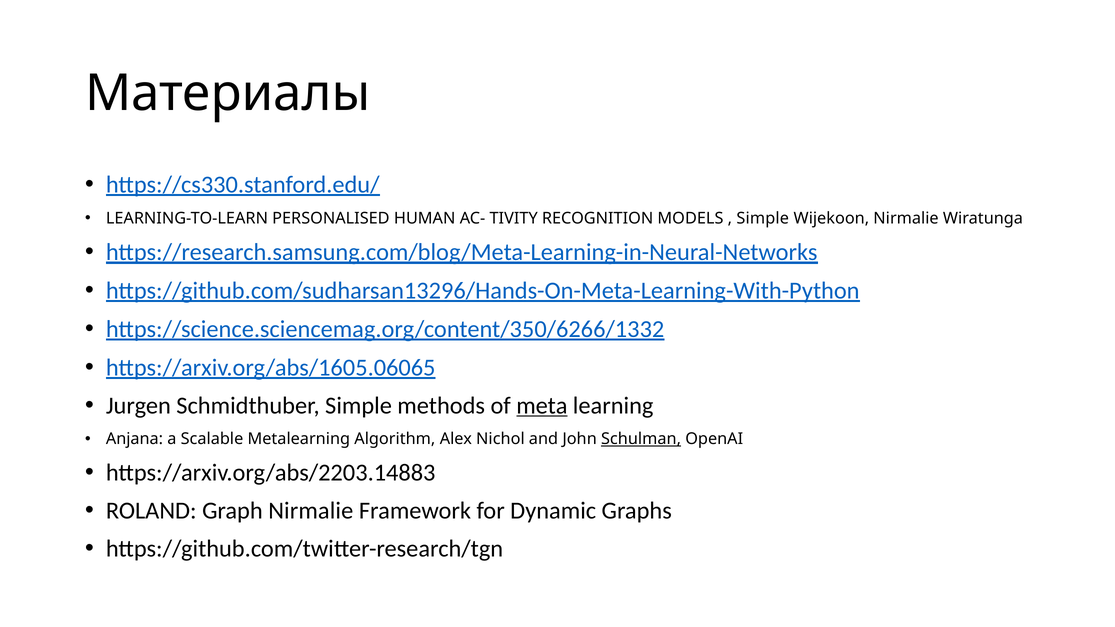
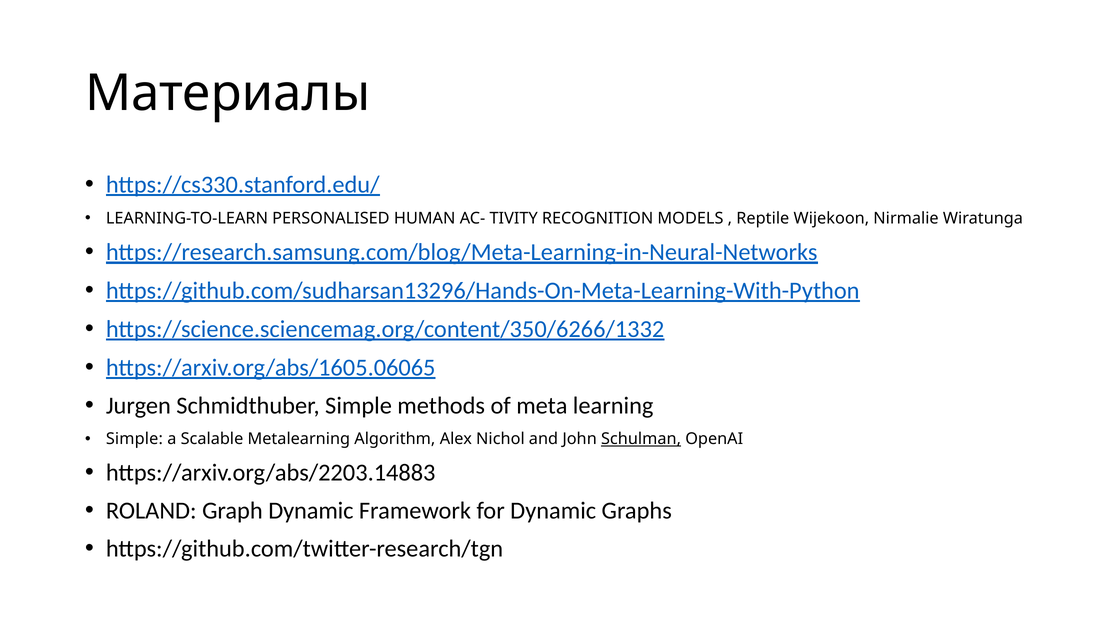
Simple: Simple -> Reptile (763, 218)
meta underline: present -> none (542, 406)
Anjana: Anjana -> Simple (134, 439)
Graph Nirmalie: Nirmalie -> Dynamic (311, 511)
